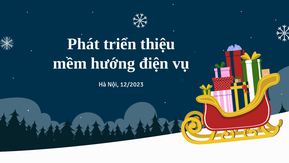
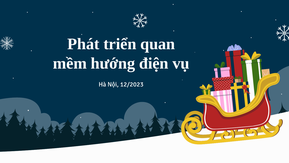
thiệu: thiệu -> quan (158, 44)
